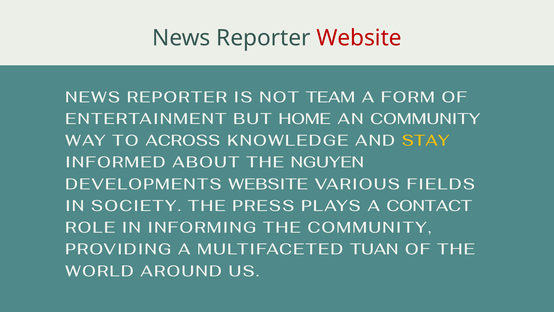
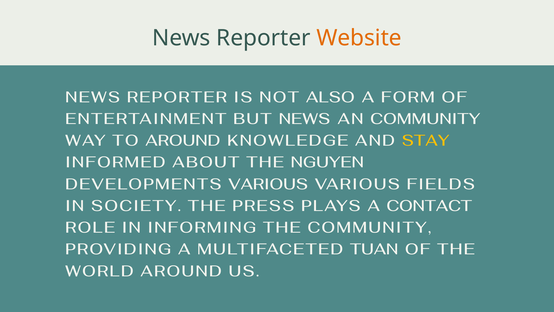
Website colour: red -> orange (359, 38)
TEAM: TEAM -> ALSO (330, 97)
BUT HOME: HOME -> NEWS (305, 119)
TO ACROSS: ACROSS -> AROUND (183, 141)
DEVELOPMENTS WEBSITE: WEBSITE -> VARIOUS (268, 184)
